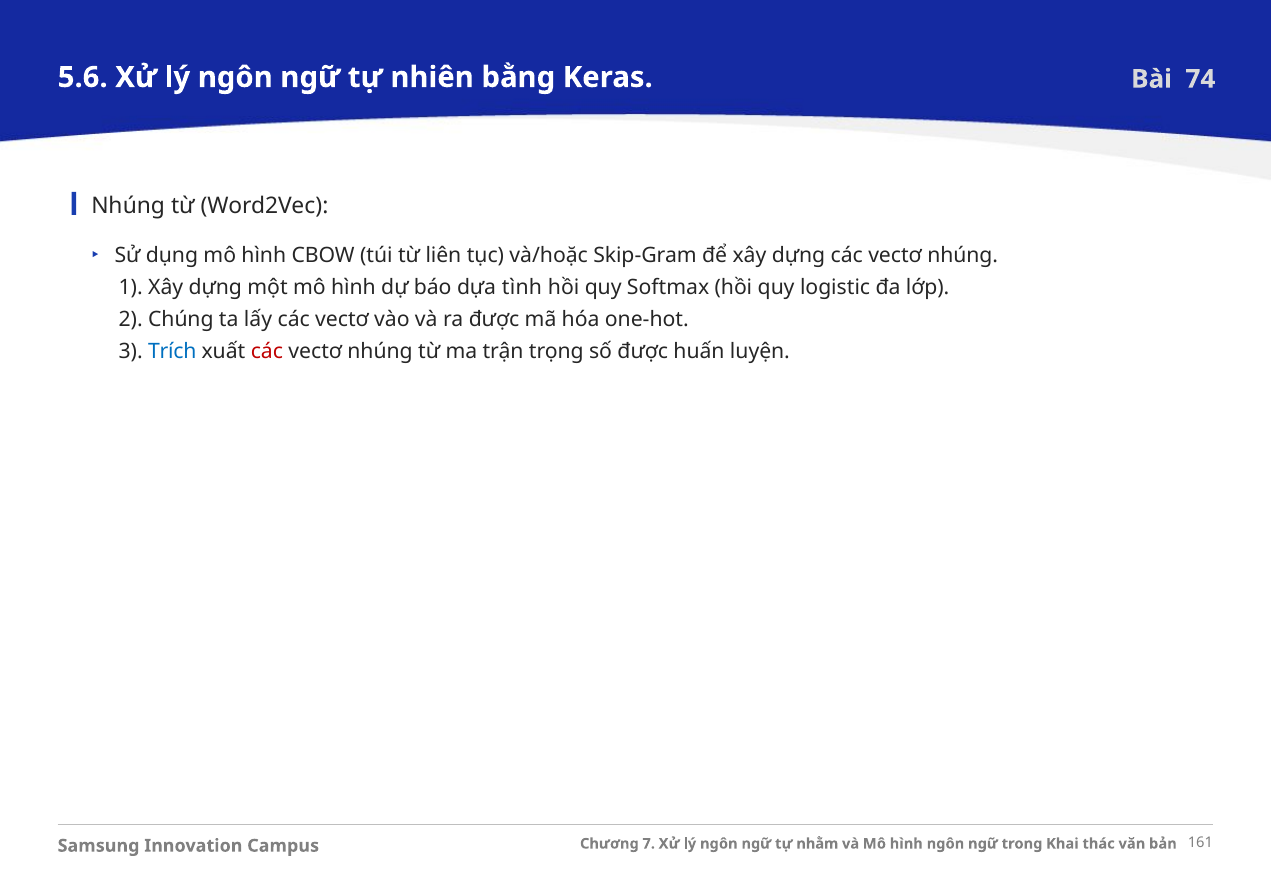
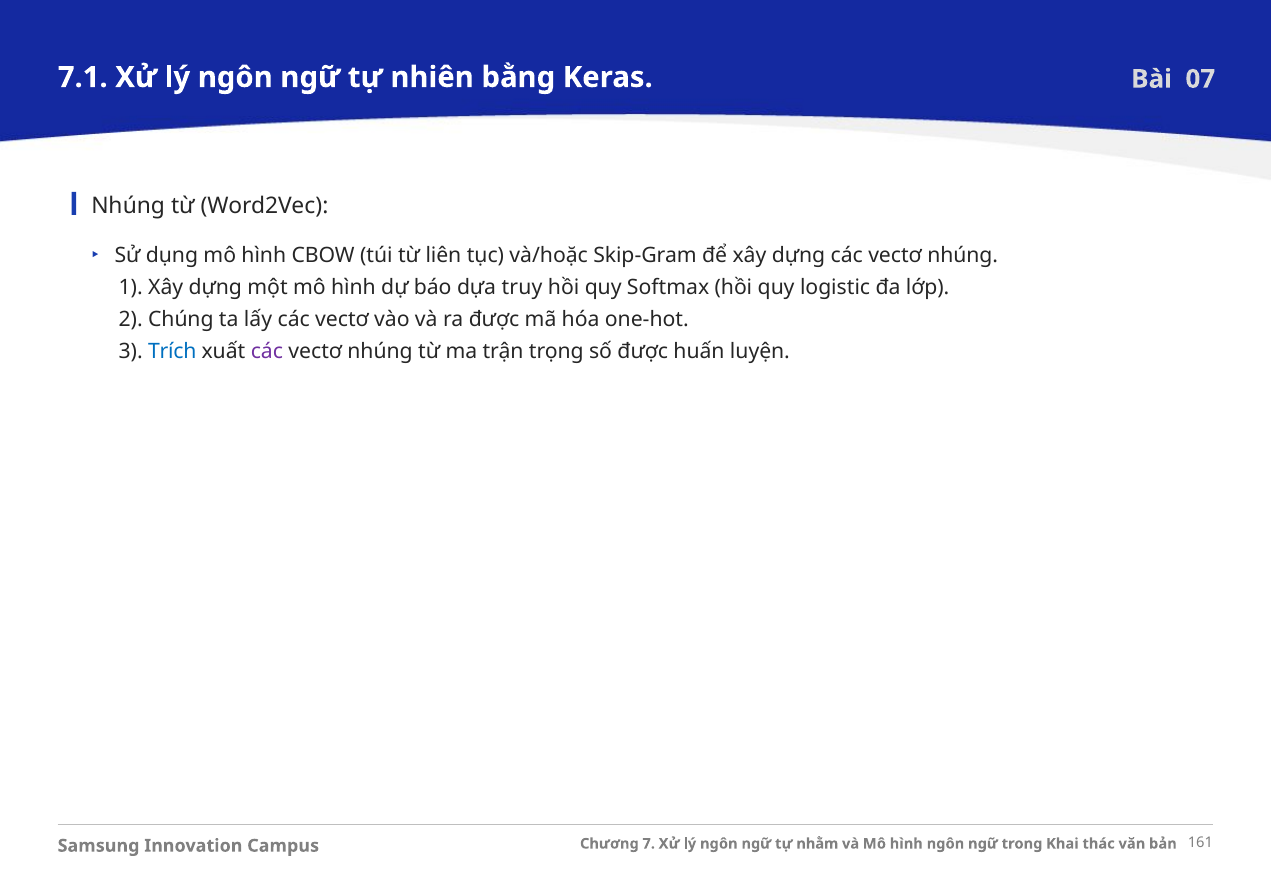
5.6: 5.6 -> 7.1 (83, 77)
74: 74 -> 07 (1200, 79)
tình: tình -> truy (522, 288)
các colour: red -> purple (267, 352)
